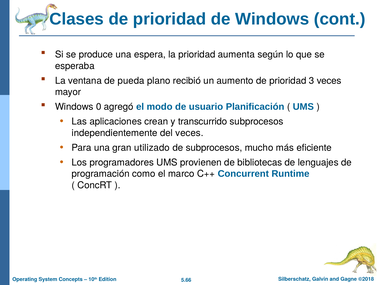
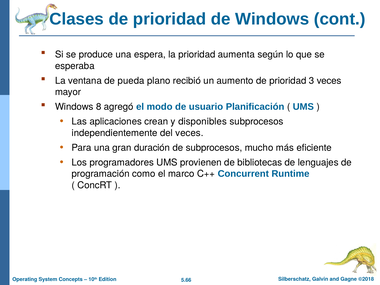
0: 0 -> 8 (99, 107)
transcurrido: transcurrido -> disponibles (203, 122)
utilizado: utilizado -> duración (152, 148)
